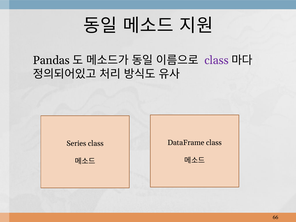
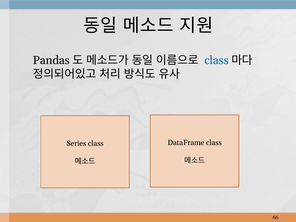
class colour: purple -> blue (217, 60)
